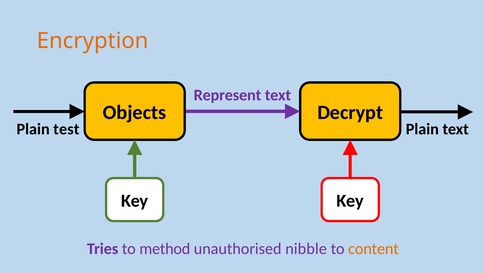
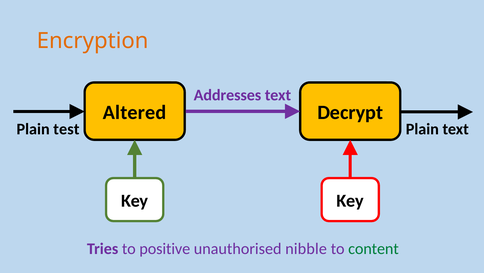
Represent: Represent -> Addresses (227, 95)
Objects: Objects -> Altered (135, 112)
method: method -> positive (165, 248)
content colour: orange -> green (373, 248)
